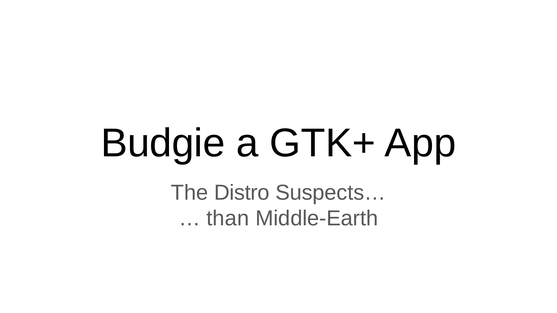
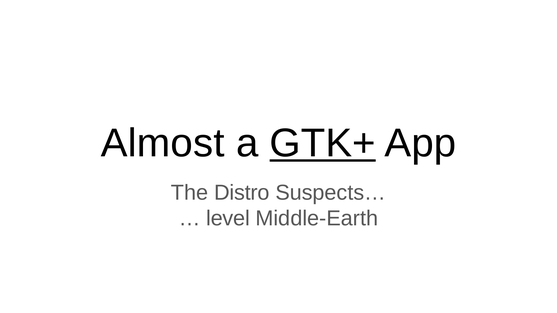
Budgie: Budgie -> Almost (163, 143)
GTK+ underline: none -> present (323, 143)
than: than -> level (228, 219)
